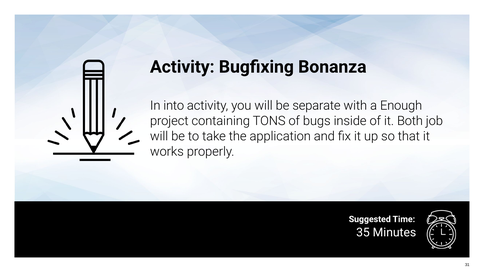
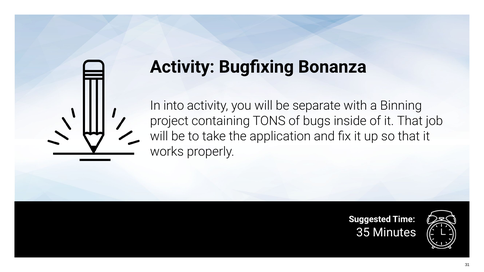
Enough: Enough -> Binning (401, 106)
it Both: Both -> That (410, 121)
